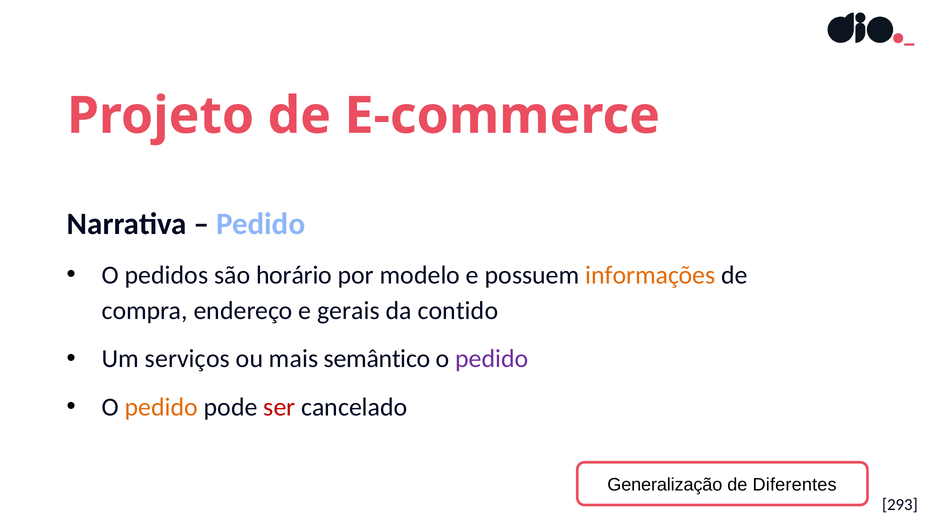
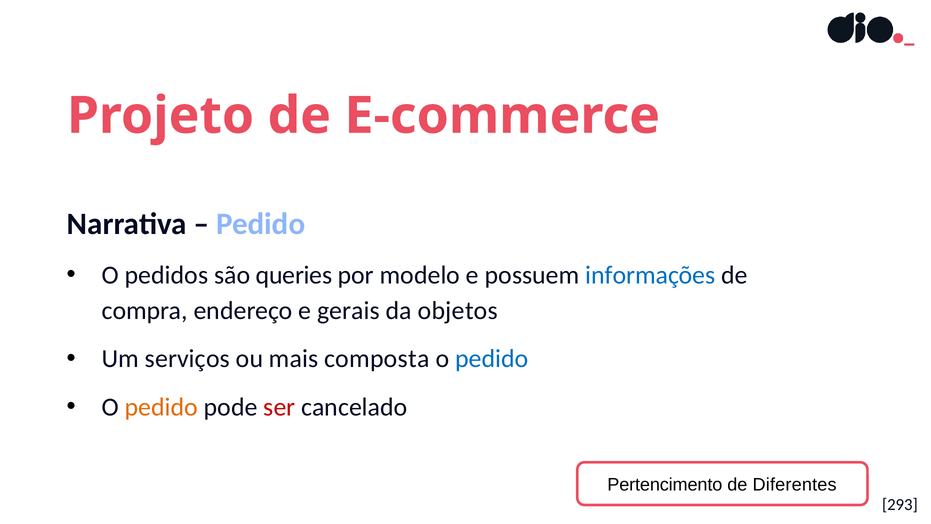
horário: horário -> queries (294, 275)
informações colour: orange -> blue (650, 275)
contido: contido -> objetos (458, 310)
semântico: semântico -> composta (377, 359)
pedido colour: purple -> blue (492, 359)
Generalização: Generalização -> Pertencimento (665, 485)
